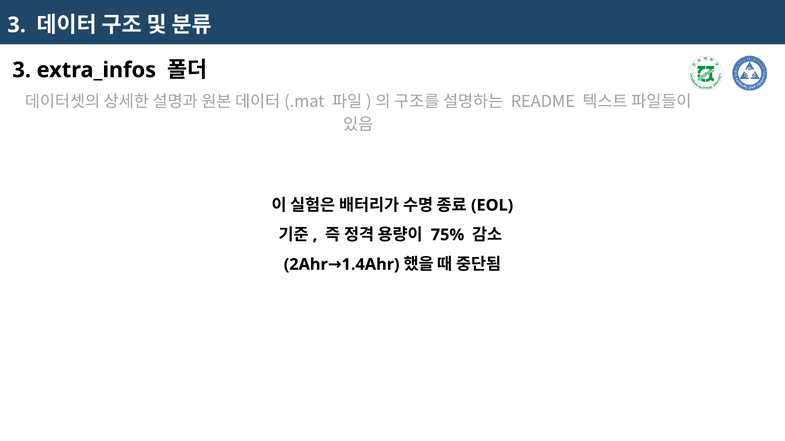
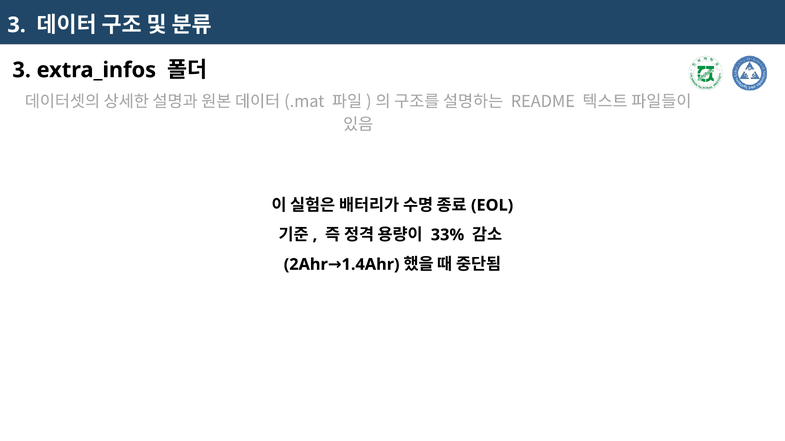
75%: 75% -> 33% (447, 235)
